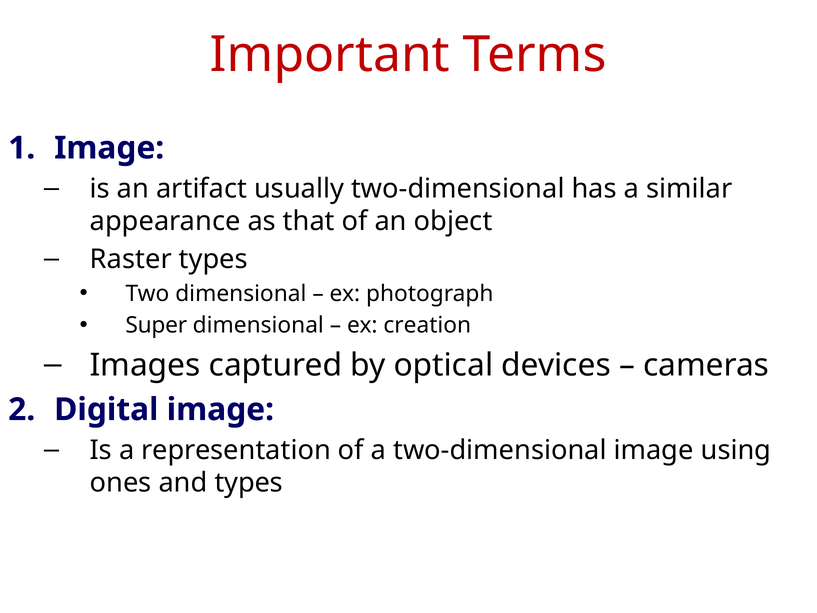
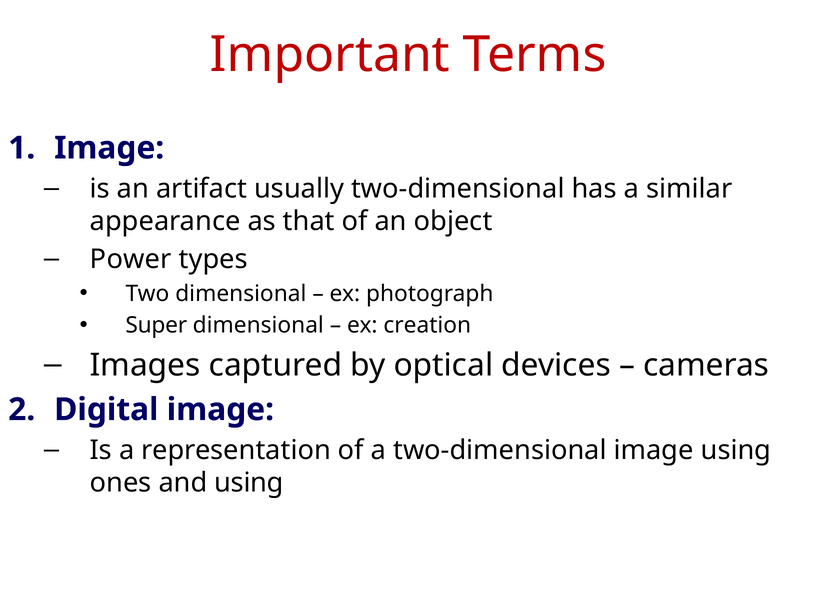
Raster: Raster -> Power (131, 259)
and types: types -> using (249, 483)
